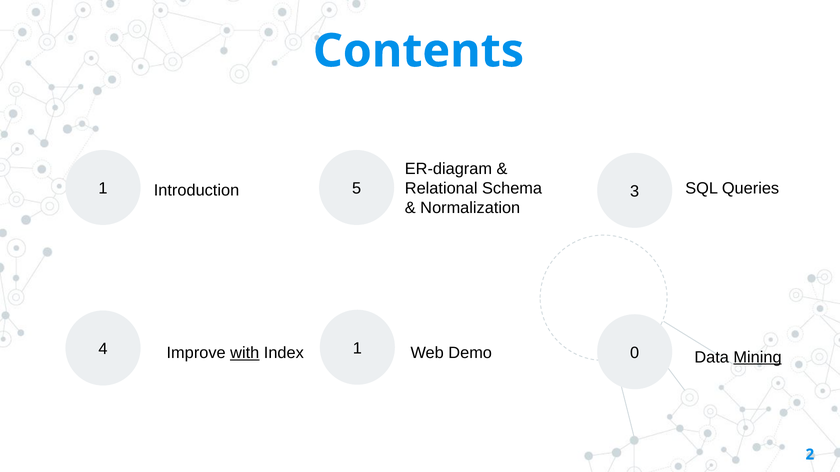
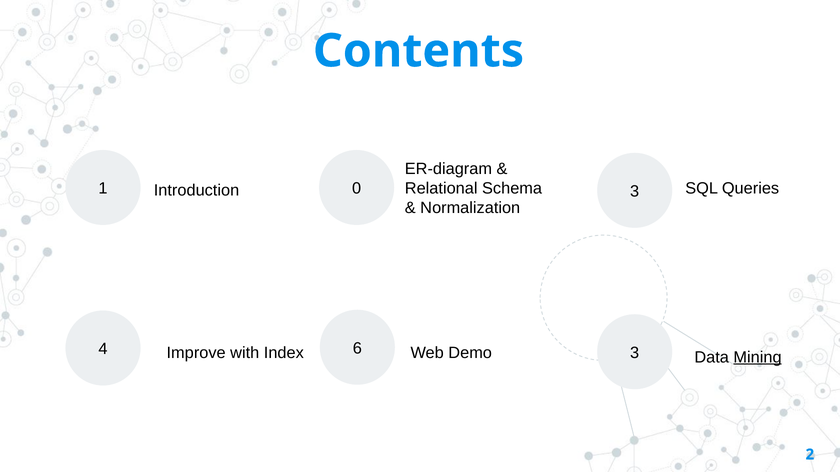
5: 5 -> 0 (357, 189)
4 1: 1 -> 6 (357, 349)
with underline: present -> none (245, 353)
Demo 0: 0 -> 3 (635, 353)
